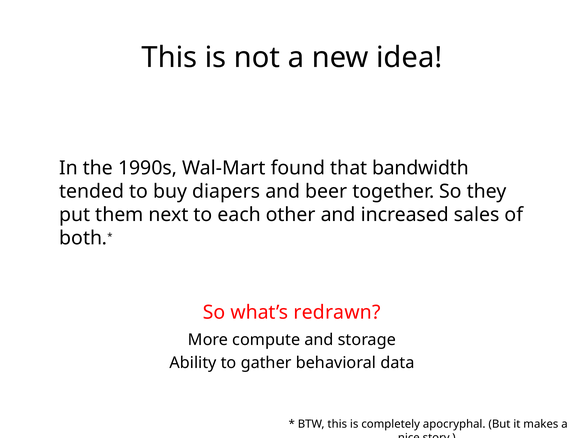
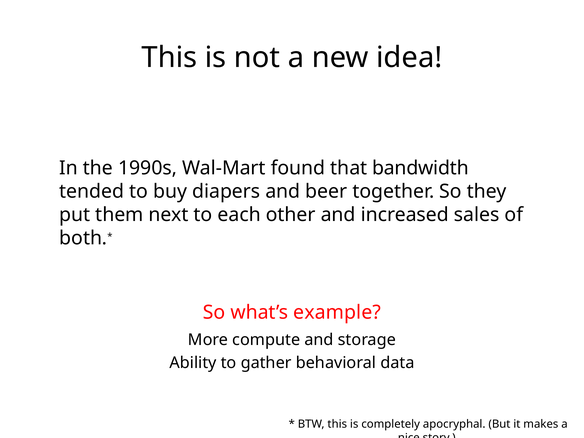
redrawn: redrawn -> example (337, 312)
